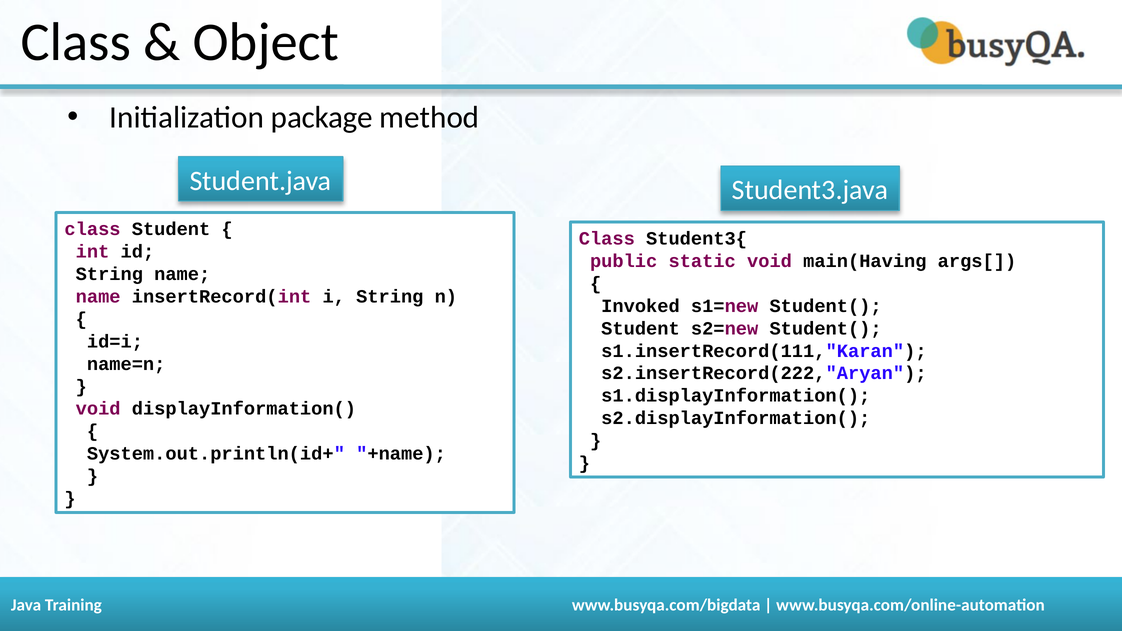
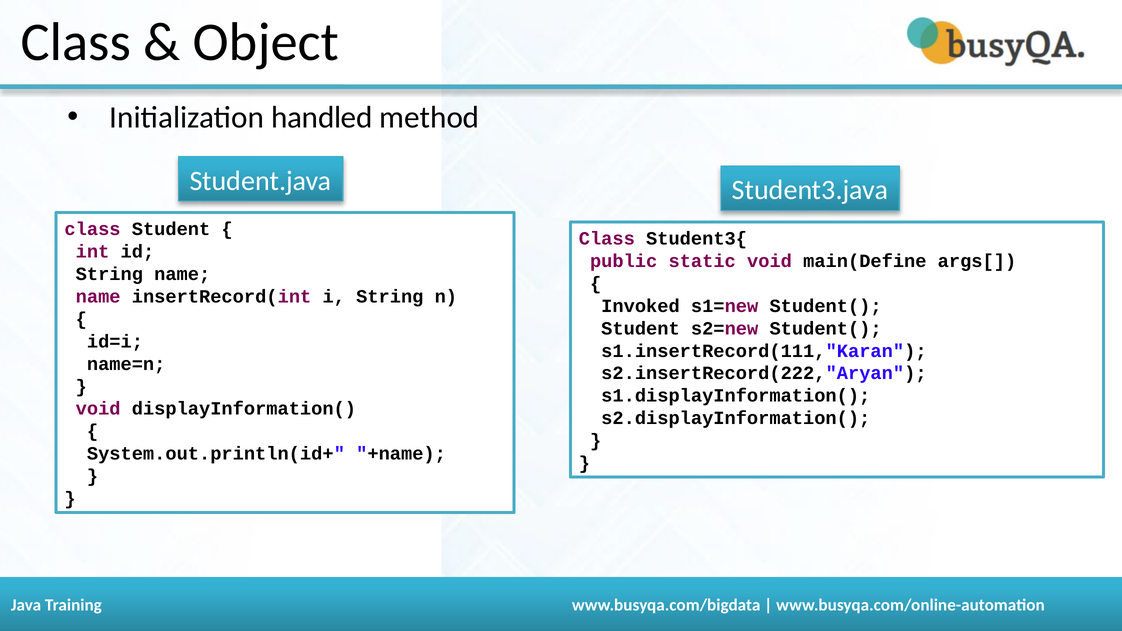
package: package -> handled (322, 118)
main(Having: main(Having -> main(Define (865, 261)
